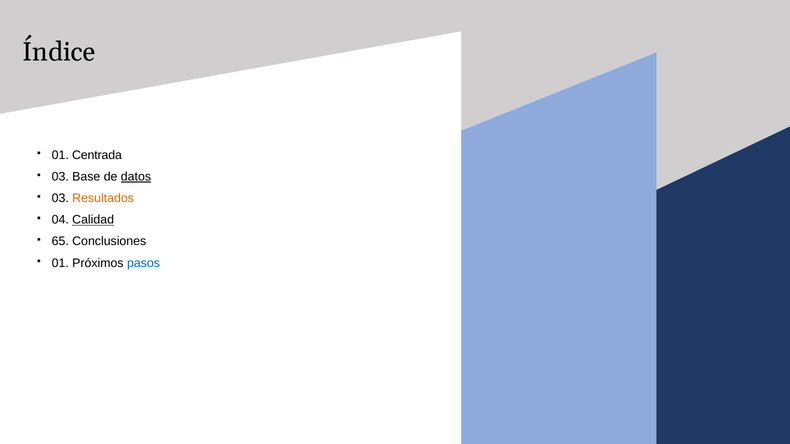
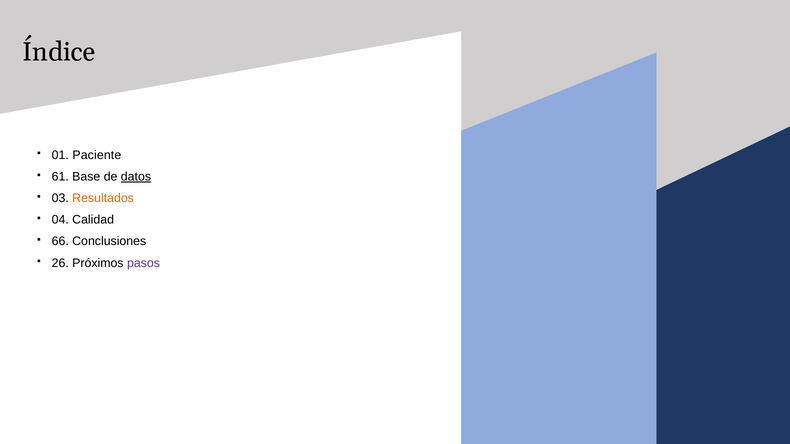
Centrada: Centrada -> Paciente (97, 155)
03: 03 -> 61 (60, 177)
Calidad underline: present -> none (93, 220)
65: 65 -> 66 (60, 242)
01: 01 -> 26 (60, 263)
pasos colour: blue -> purple (143, 263)
